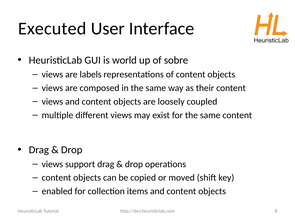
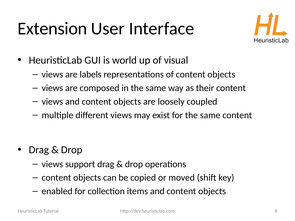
Executed: Executed -> Extension (52, 29)
sobre: sobre -> visual (176, 60)
